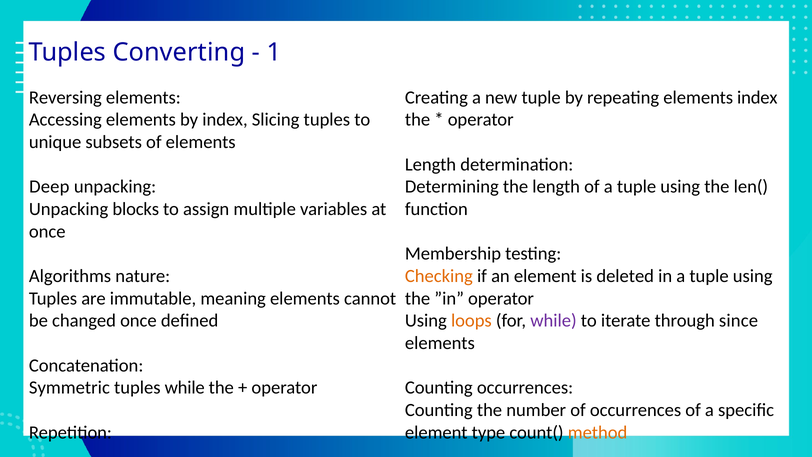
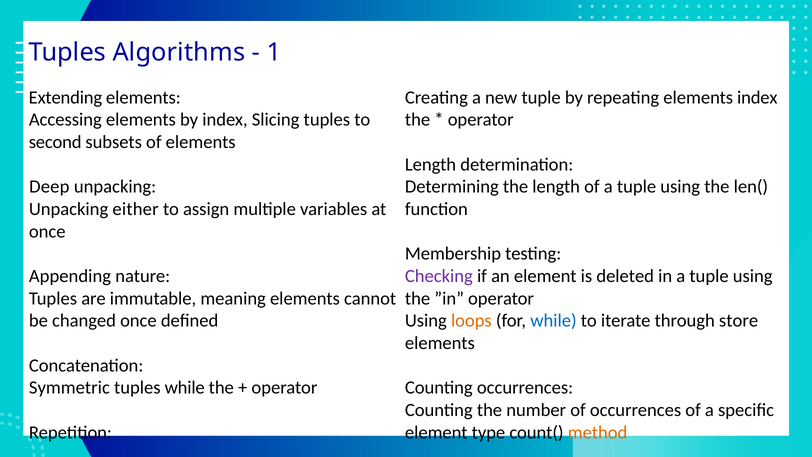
Converting: Converting -> Algorithms (179, 52)
Reversing: Reversing -> Extending (65, 97)
unique: unique -> second (55, 142)
blocks: blocks -> either (136, 209)
Algorithms: Algorithms -> Appending (70, 276)
Checking colour: orange -> purple (439, 276)
while colour: purple -> blue (553, 321)
since: since -> store (739, 321)
